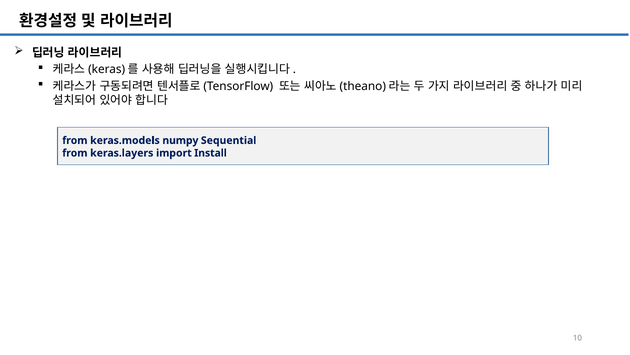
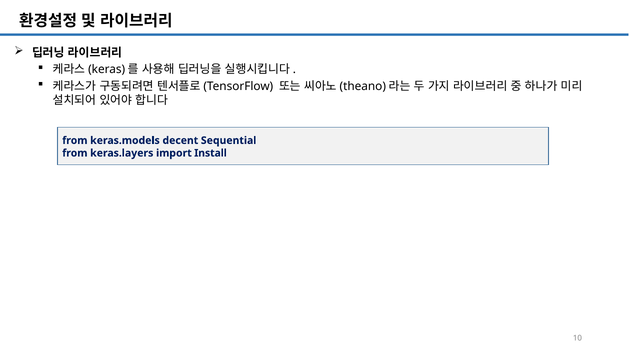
numpy: numpy -> decent (180, 140)
